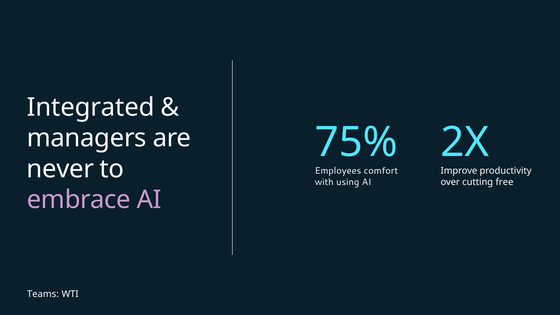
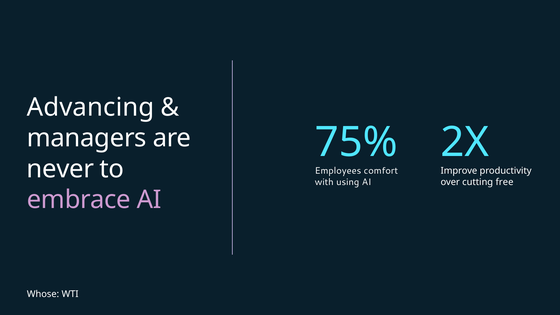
Integrated: Integrated -> Advancing (91, 107)
Teams: Teams -> Whose (43, 294)
